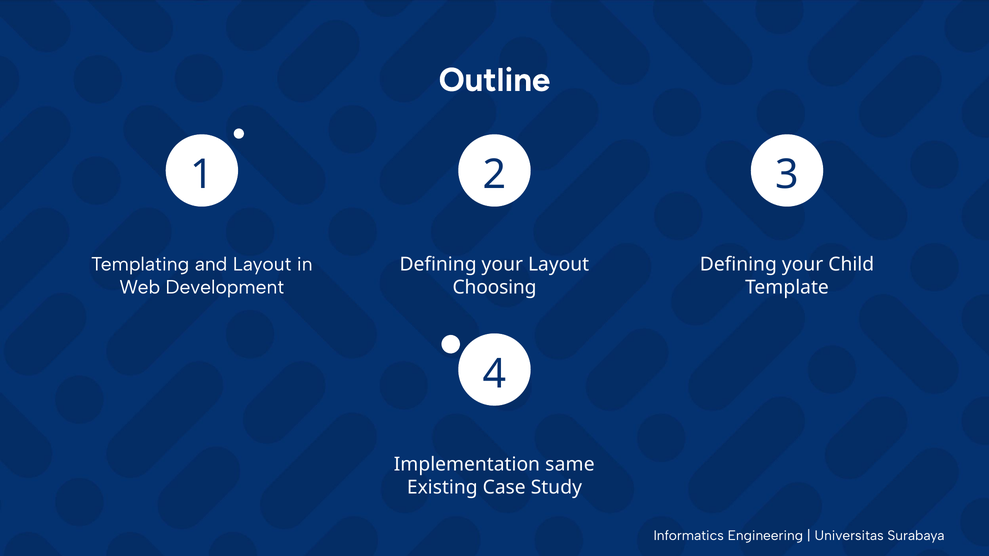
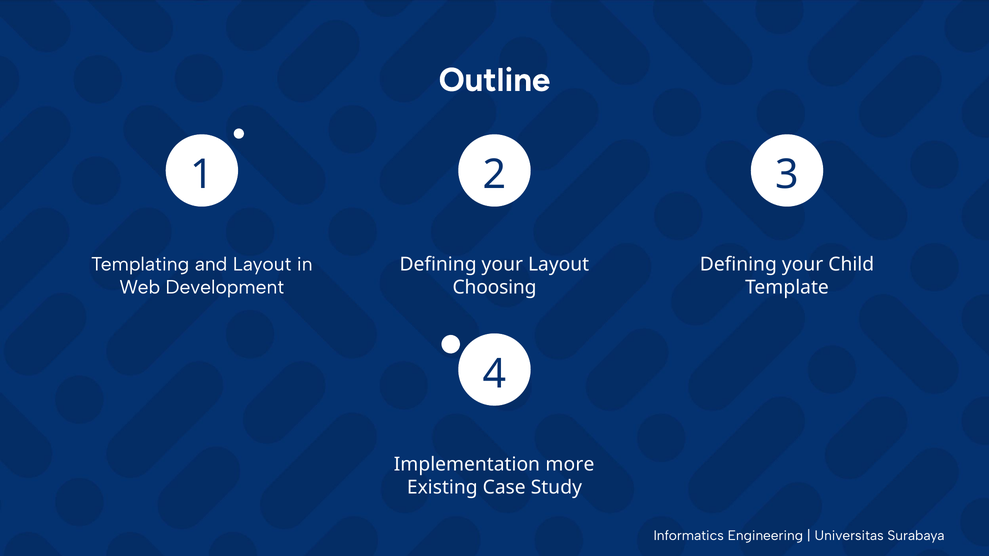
same: same -> more (570, 465)
